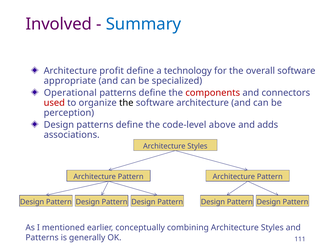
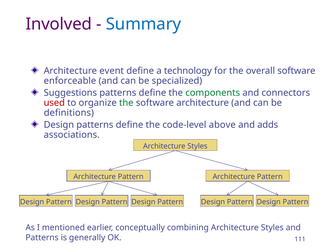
profit: profit -> event (112, 71)
appropriate: appropriate -> enforceable (70, 81)
Operational: Operational -> Suggestions (70, 93)
components colour: red -> green (213, 93)
the colour: black -> green (126, 103)
perception: perception -> definitions (69, 113)
